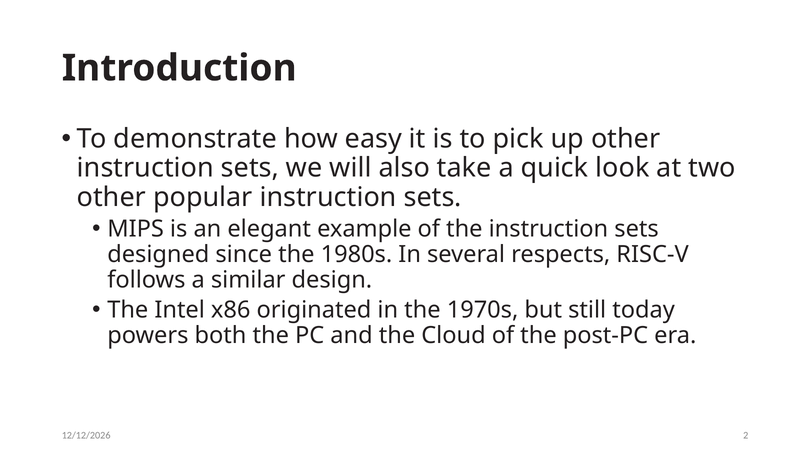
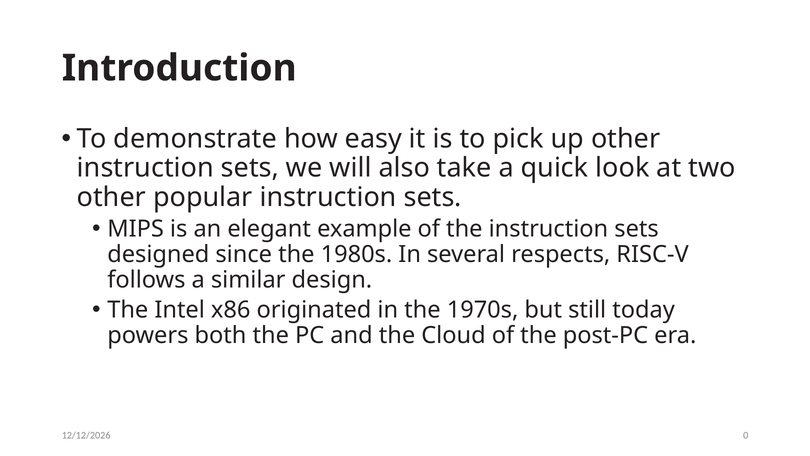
2: 2 -> 0 (746, 435)
